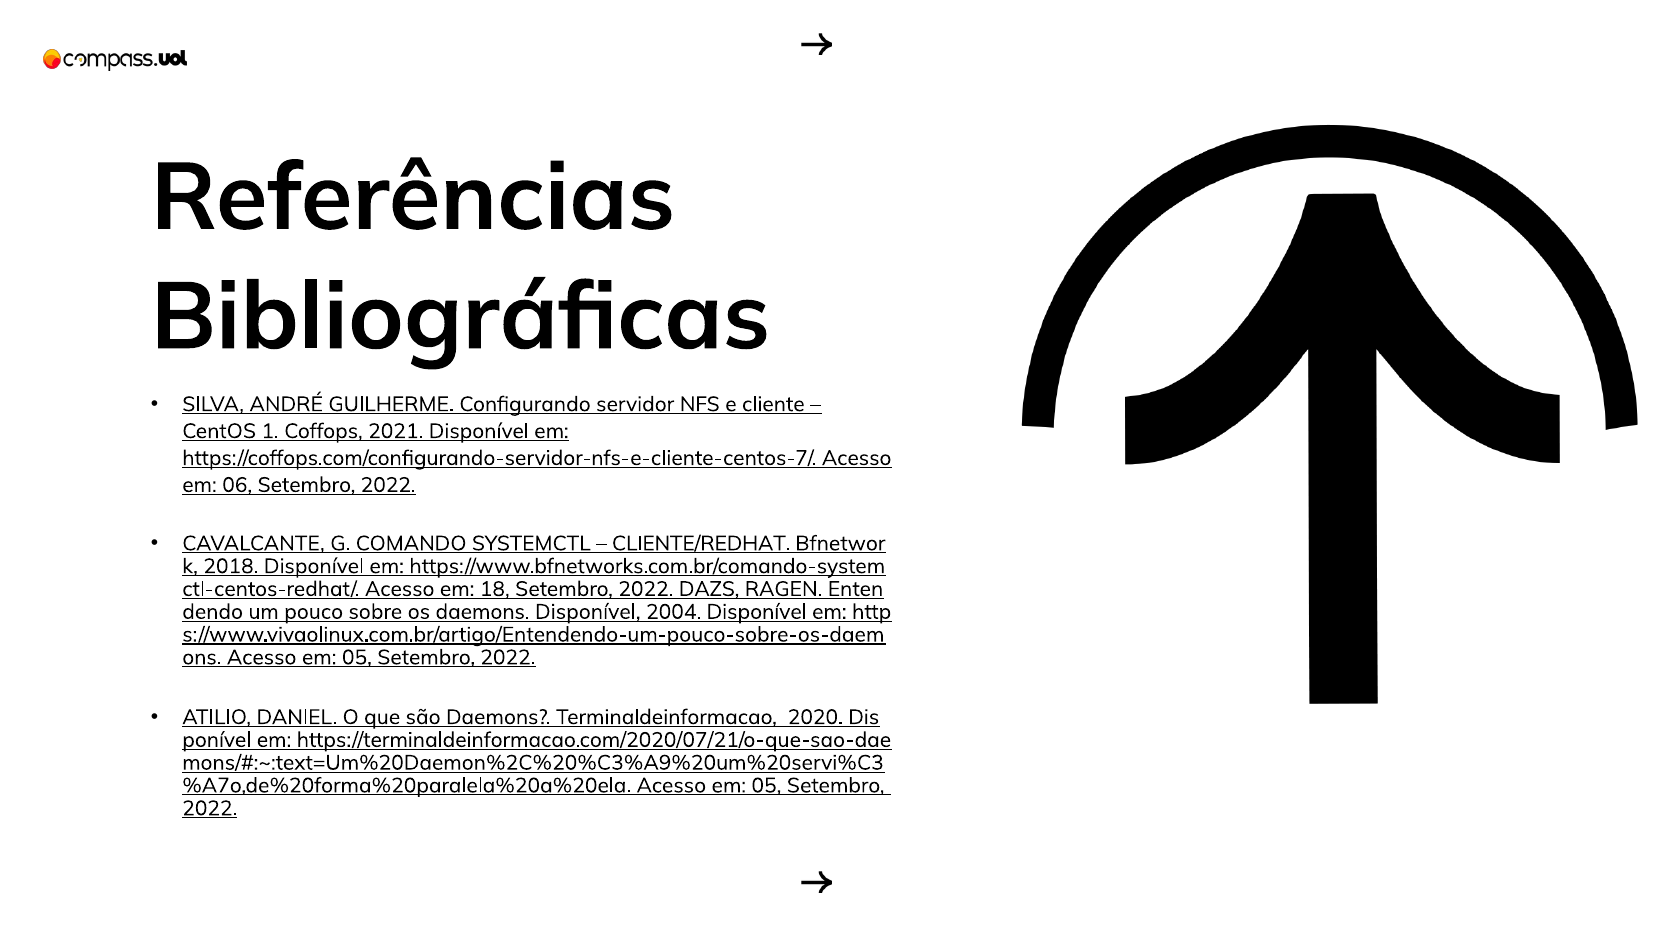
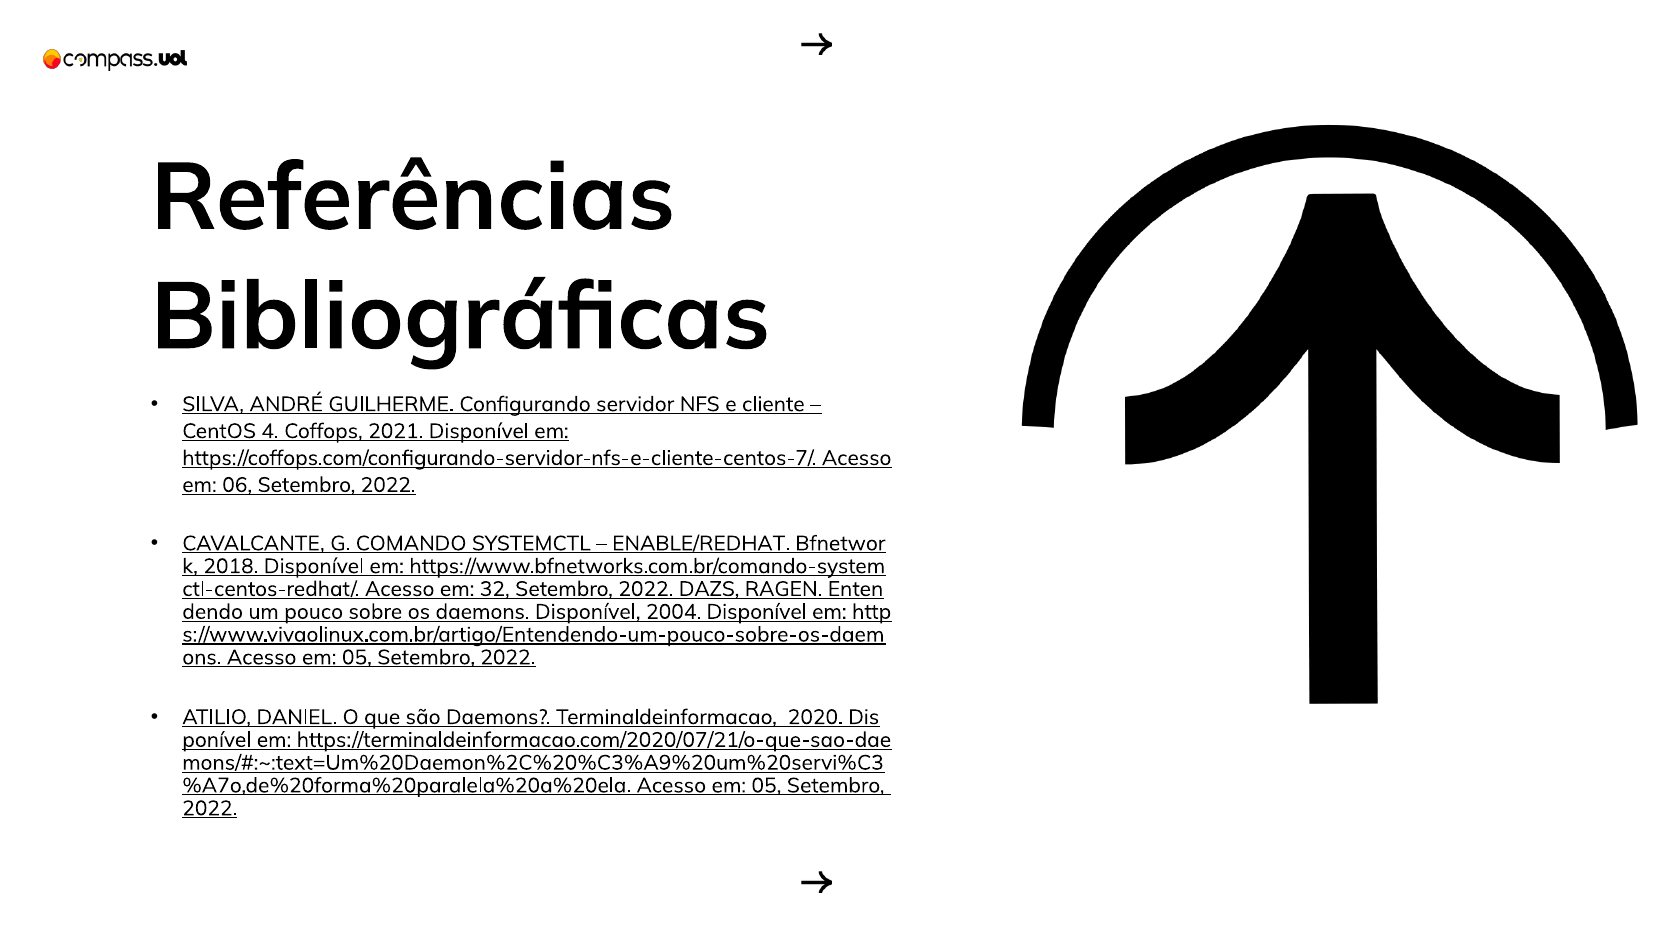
1: 1 -> 4 (270, 431)
CLIENTE/REDHAT: CLIENTE/REDHAT -> ENABLE/REDHAT (701, 543)
18: 18 -> 32 (495, 589)
